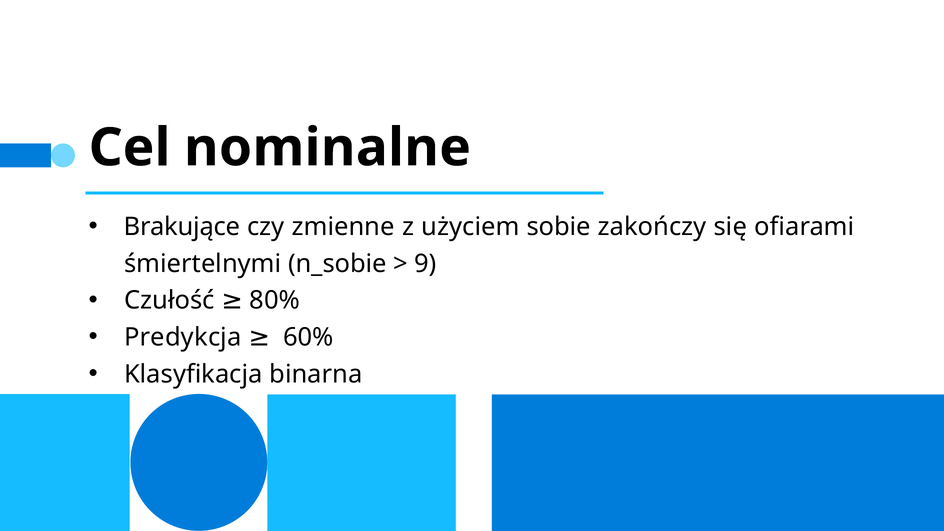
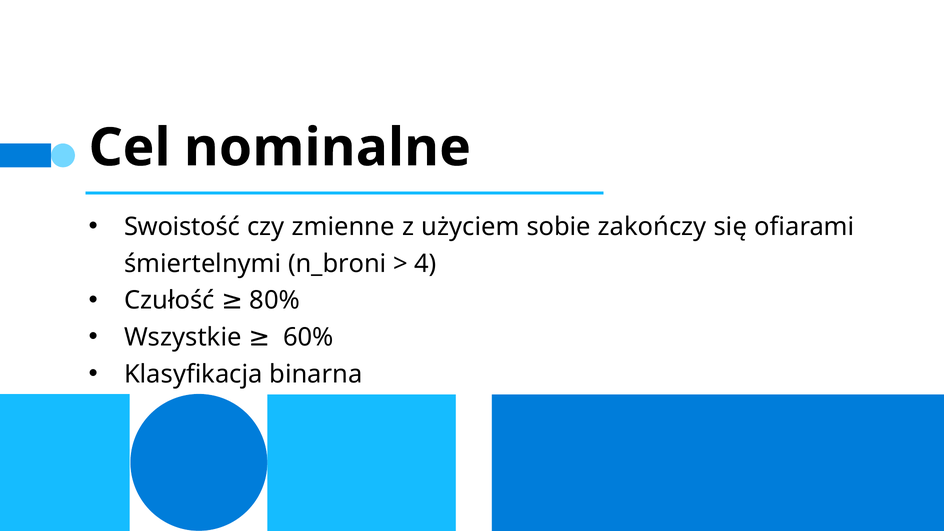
Brakujące: Brakujące -> Swoistość (182, 227)
n_sobie: n_sobie -> n_broni (337, 264)
9: 9 -> 4 (426, 264)
Predykcja: Predykcja -> Wszystkie (183, 337)
